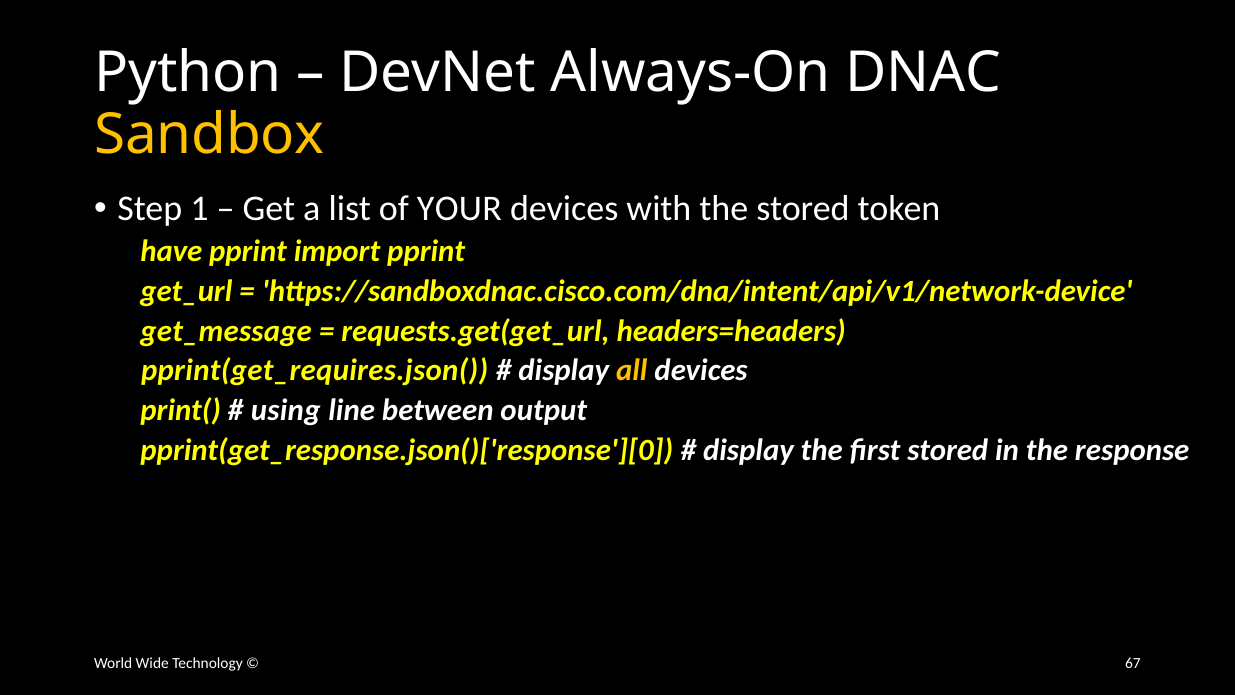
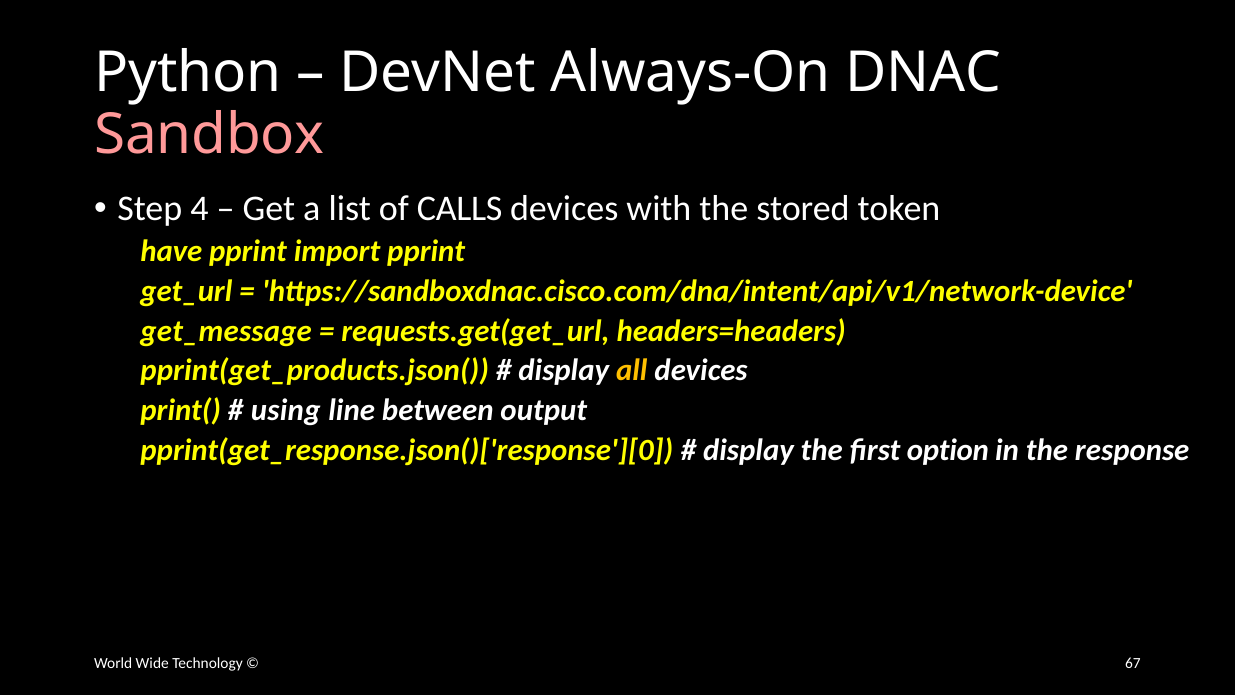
Sandbox colour: yellow -> pink (209, 134)
1: 1 -> 4 (199, 209)
YOUR: YOUR -> CALLS (460, 209)
pprint(get_requires.json(: pprint(get_requires.json( -> pprint(get_products.json( (315, 371)
first stored: stored -> option (948, 450)
